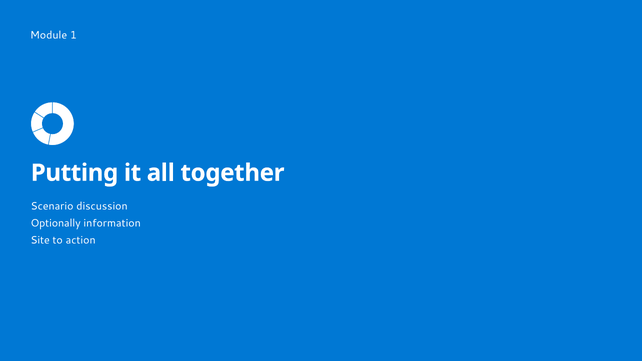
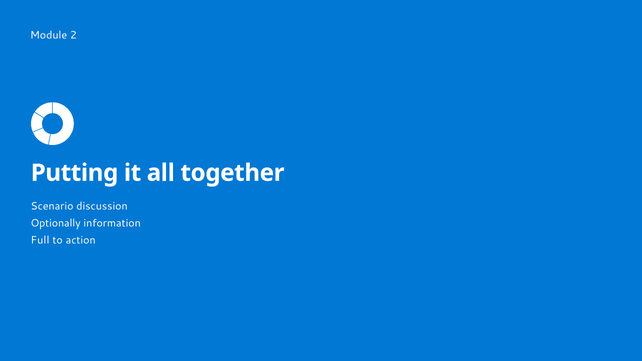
1: 1 -> 2 (73, 35)
Site: Site -> Full (40, 240)
